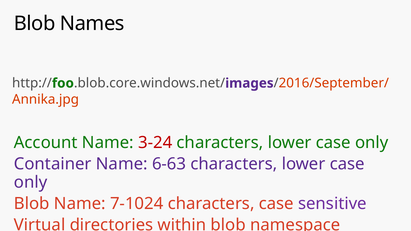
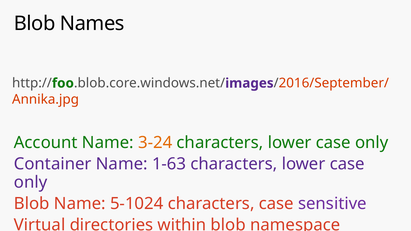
3-24 colour: red -> orange (155, 143)
6-63: 6-63 -> 1-63 (169, 164)
7-1024: 7-1024 -> 5-1024 (137, 204)
